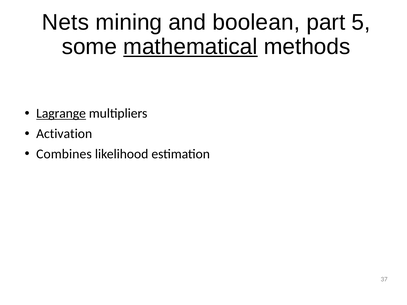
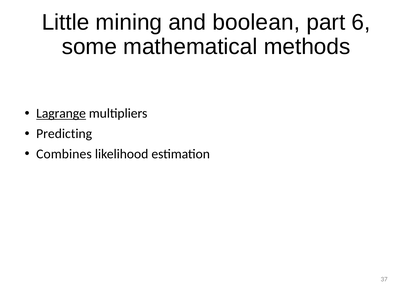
Nets: Nets -> Little (66, 22)
5: 5 -> 6 (361, 22)
mathematical underline: present -> none (190, 47)
Activation: Activation -> Predicting (64, 134)
